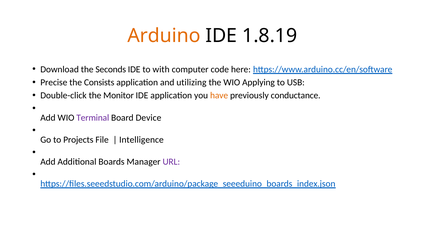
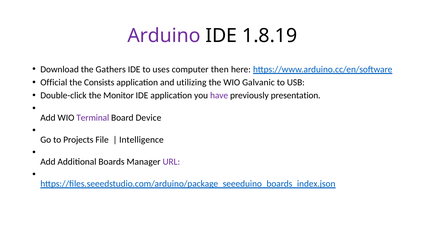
Arduino colour: orange -> purple (164, 36)
Seconds: Seconds -> Gathers (111, 70)
with: with -> uses (161, 70)
code: code -> then (220, 70)
Precise: Precise -> Official (54, 83)
Applying: Applying -> Galvanic (258, 83)
have colour: orange -> purple (219, 96)
conductance: conductance -> presentation (296, 96)
